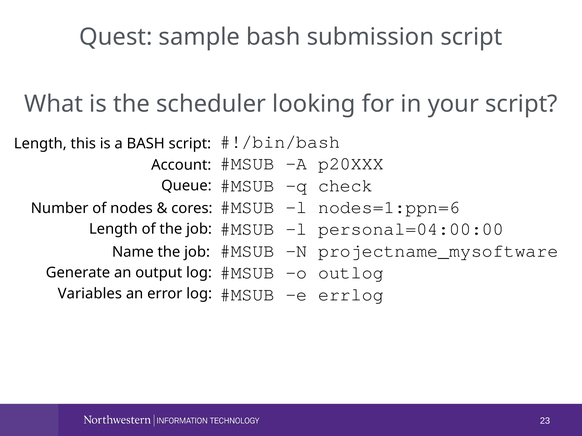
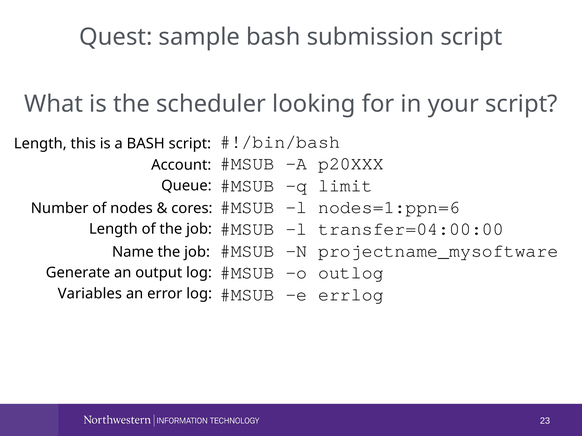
check: check -> limit (345, 186)
personal=04:00:00: personal=04:00:00 -> transfer=04:00:00 (411, 229)
